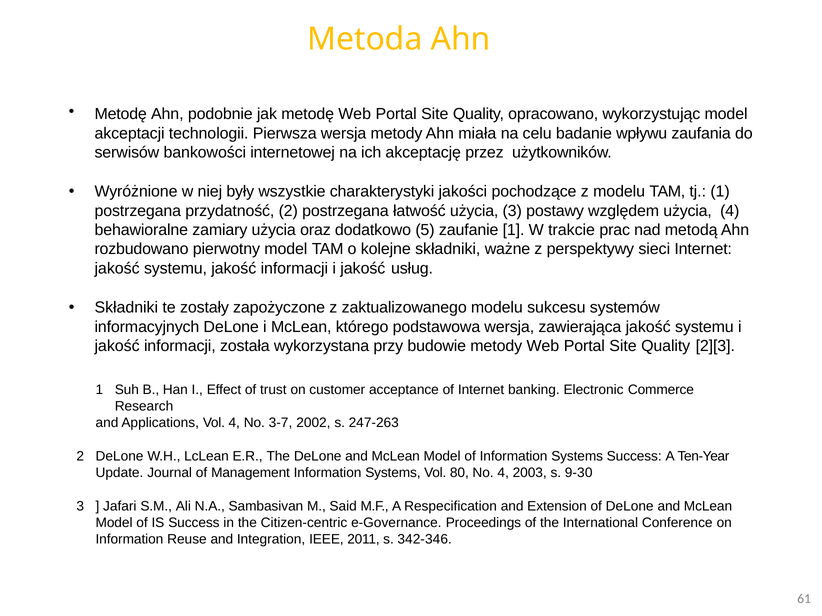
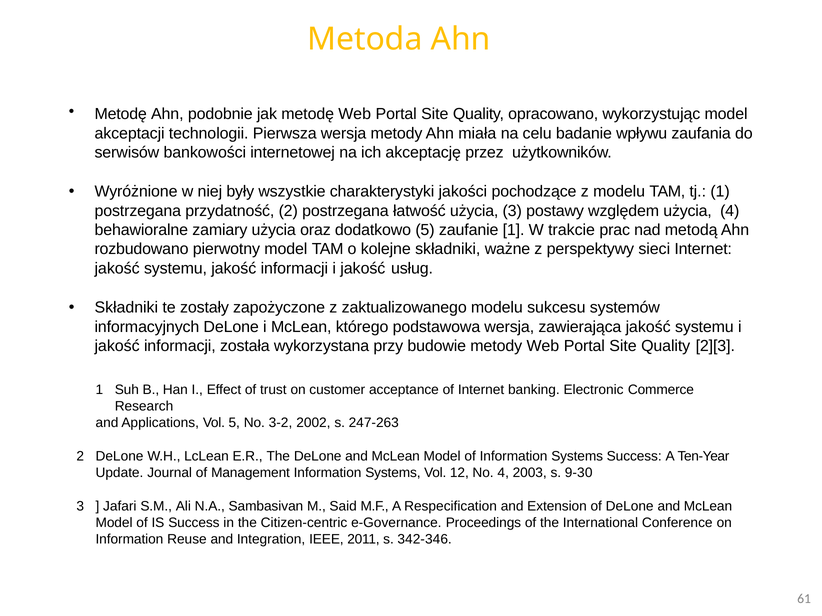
Vol 4: 4 -> 5 (234, 423)
3-7: 3-7 -> 3-2 (280, 423)
80: 80 -> 12 (459, 473)
